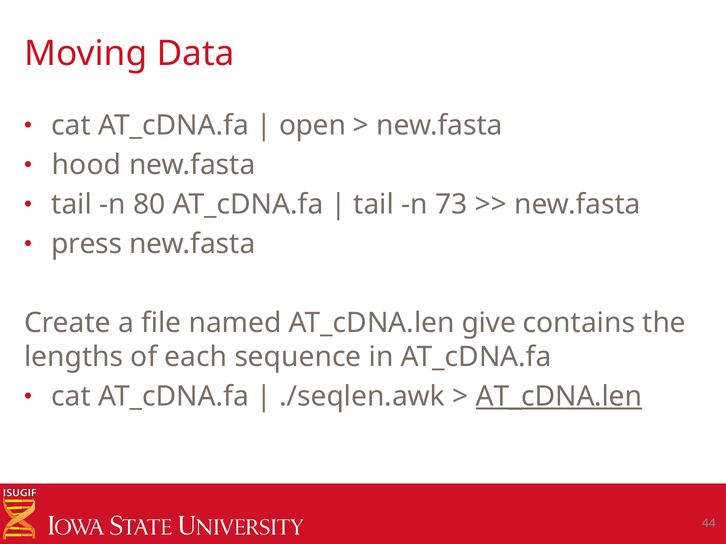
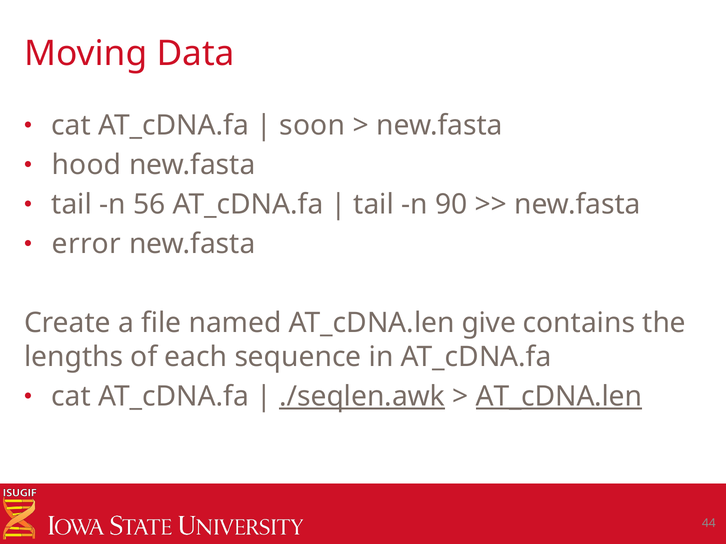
open: open -> soon (312, 125)
80: 80 -> 56 (149, 205)
73: 73 -> 90 (451, 205)
press: press -> error (86, 244)
./seqlen.awk underline: none -> present (362, 397)
